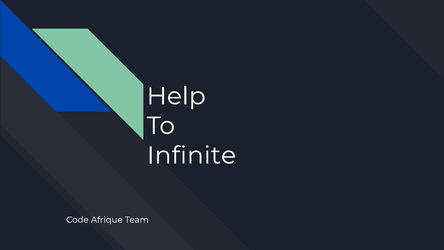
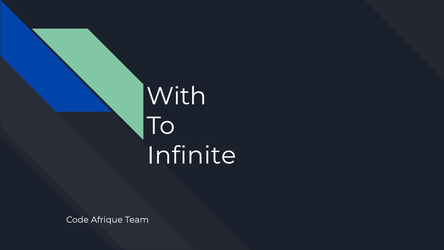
Help: Help -> With (176, 96)
